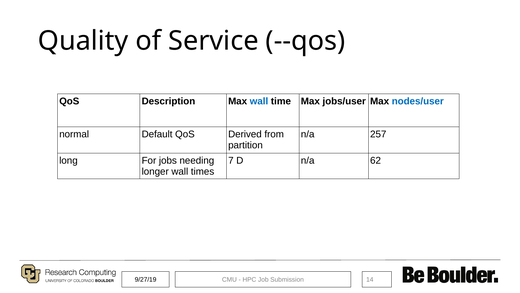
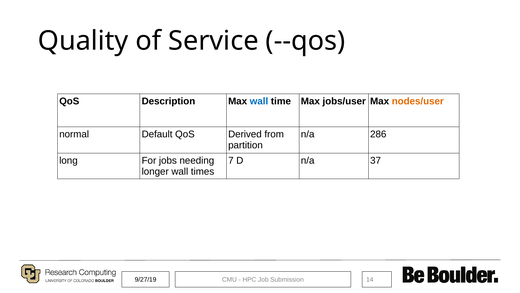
nodes/user colour: blue -> orange (418, 101)
257: 257 -> 286 (378, 134)
62: 62 -> 37 (376, 160)
